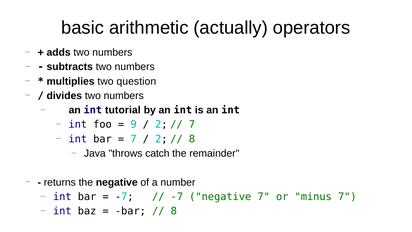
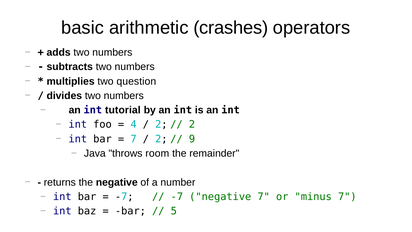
actually: actually -> crashes (231, 28)
9: 9 -> 4 (134, 124)
7: 7 -> 2 (192, 124)
8: 8 -> 9 (192, 139)
catch: catch -> room (157, 153)
8: 8 -> 5 (174, 211)
